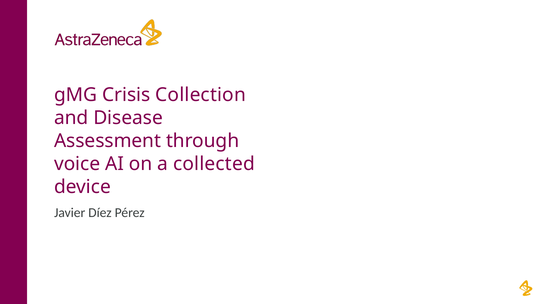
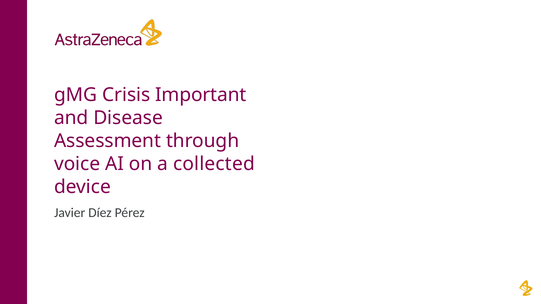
Collection: Collection -> Important (201, 95)
